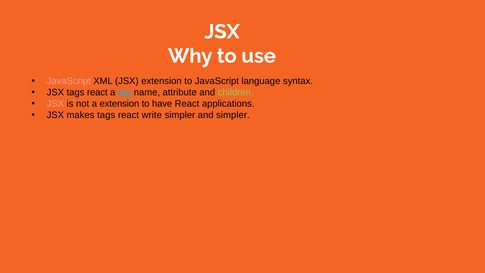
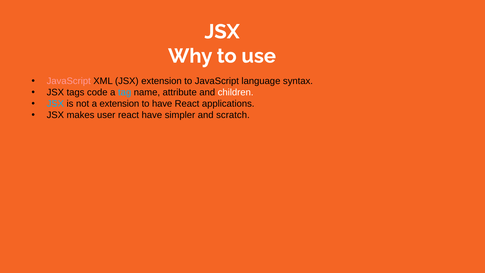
JSX tags react: react -> code (97, 92)
children colour: light green -> white (236, 92)
JSX colour: pink -> light blue (55, 104)
makes tags: tags -> user (106, 115)
react write: write -> have (152, 115)
and simpler: simpler -> scratch (233, 115)
